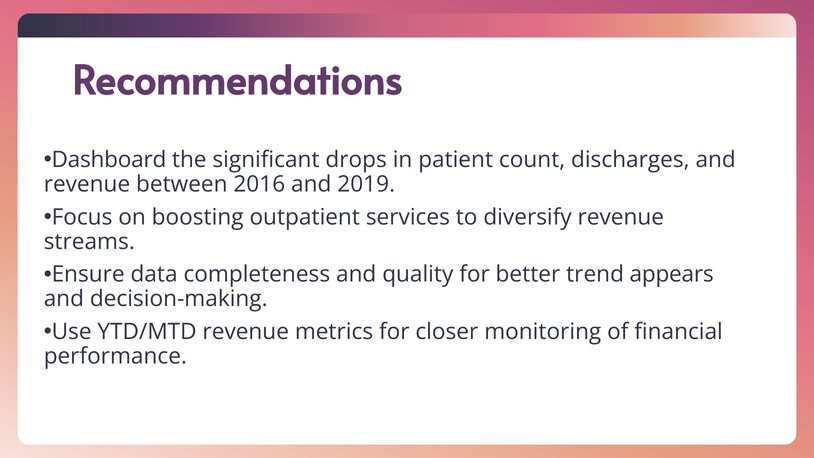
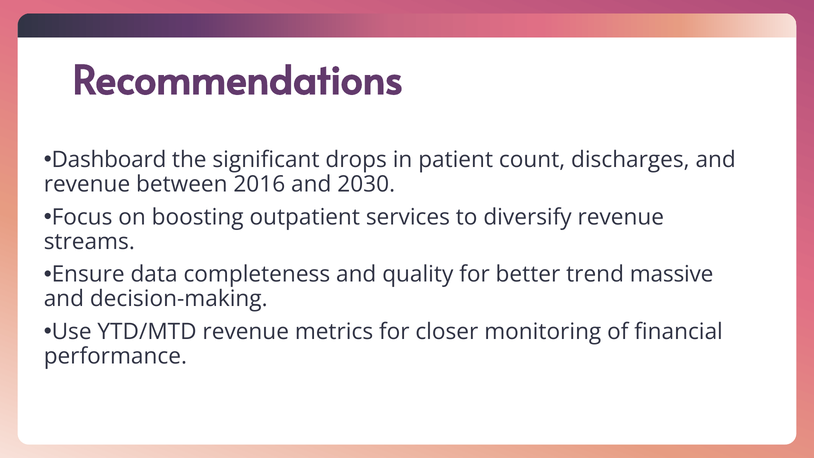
2019: 2019 -> 2030 (366, 184)
appears: appears -> massive (672, 274)
